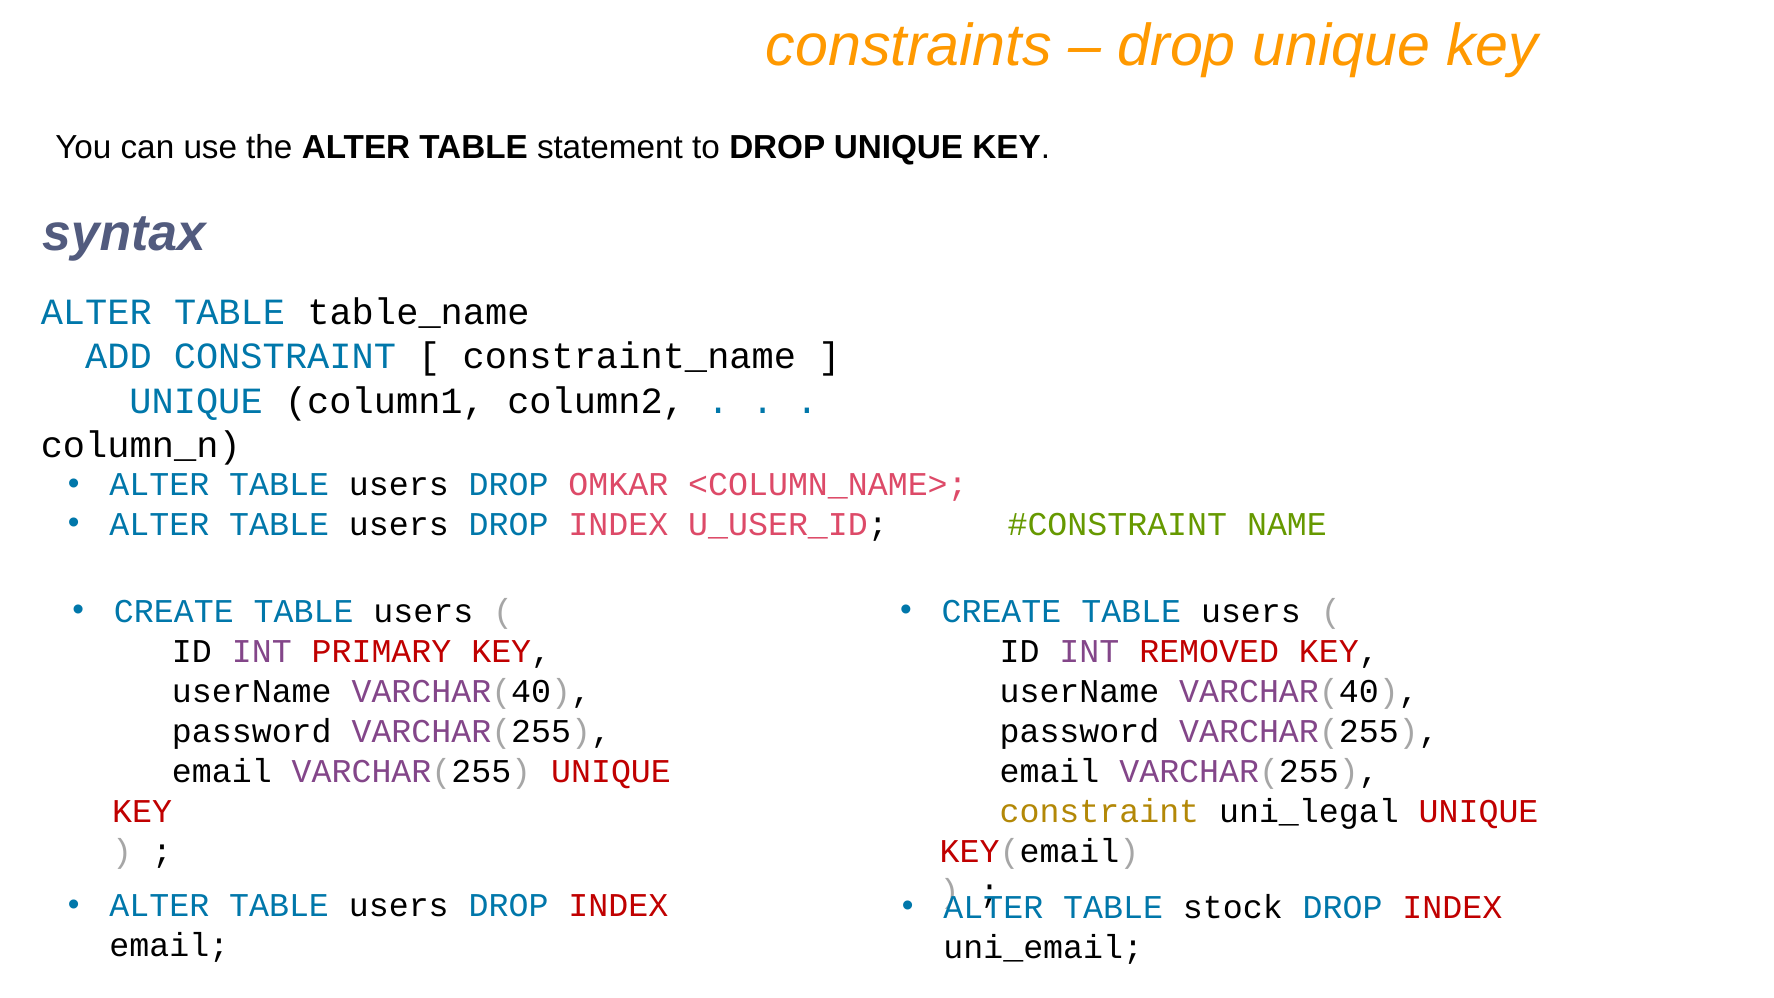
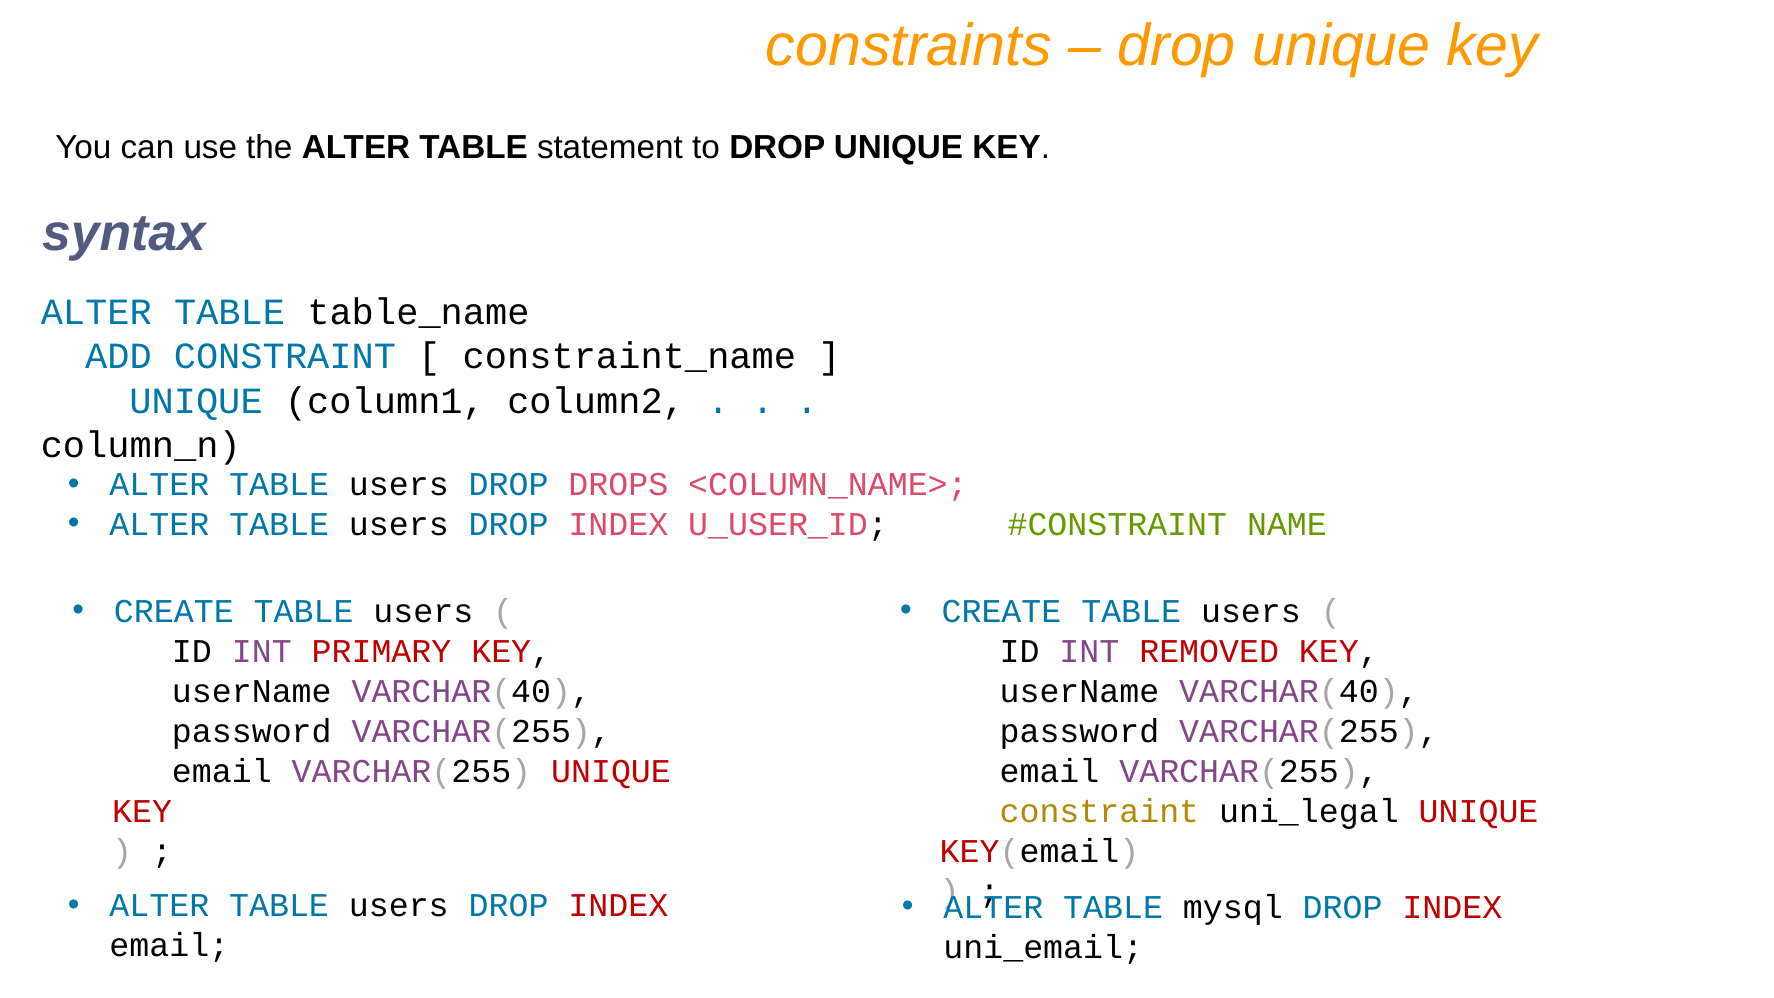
OMKAR: OMKAR -> DROPS (618, 485)
stock: stock -> mysql (1233, 907)
